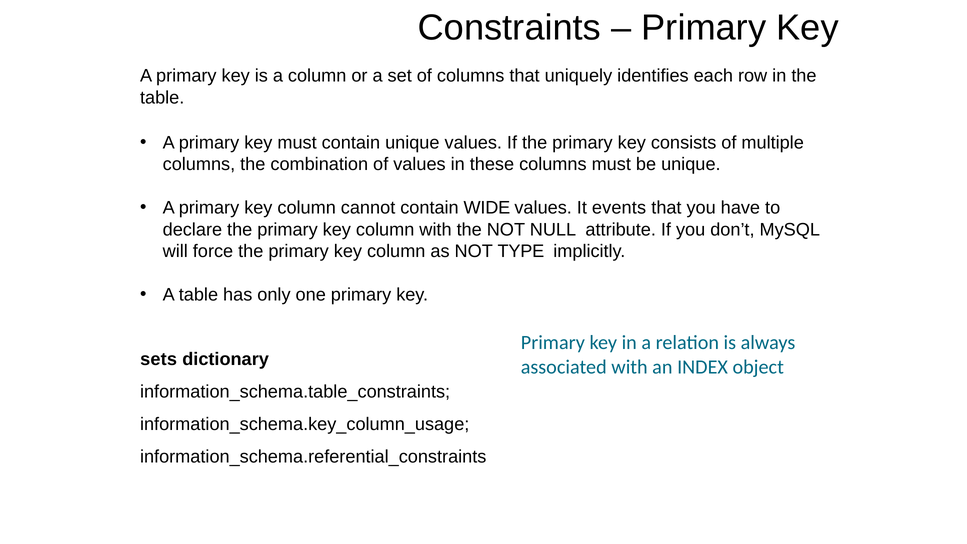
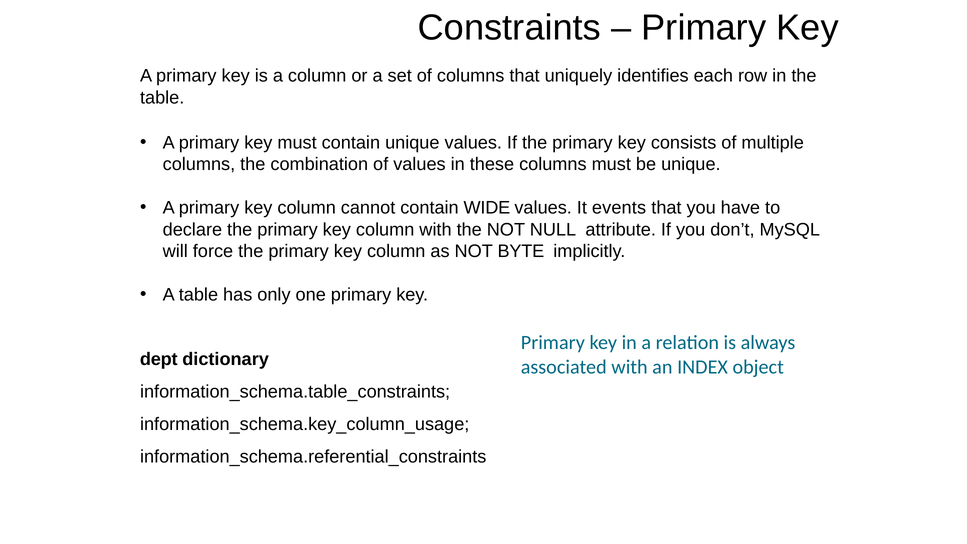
TYPE: TYPE -> BYTE (521, 251)
sets: sets -> dept (159, 359)
